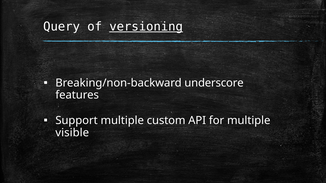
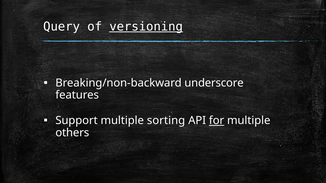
custom: custom -> sorting (166, 121)
for underline: none -> present (217, 121)
visible: visible -> others (72, 133)
